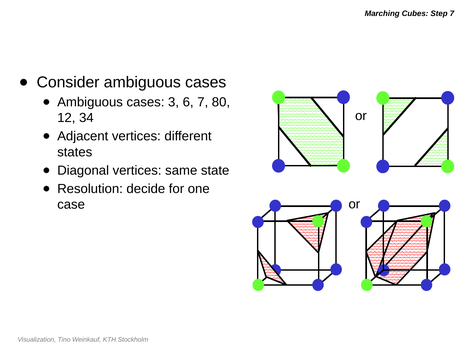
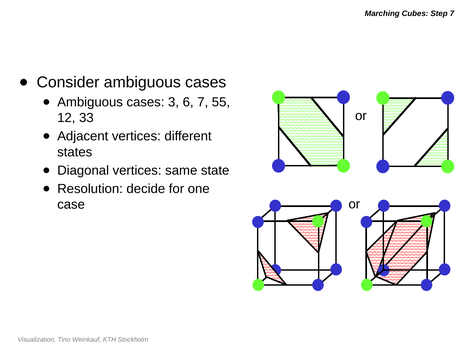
80: 80 -> 55 (221, 102)
34: 34 -> 33 (86, 118)
